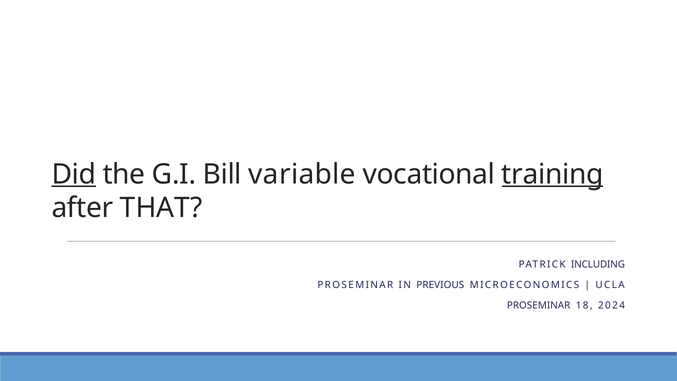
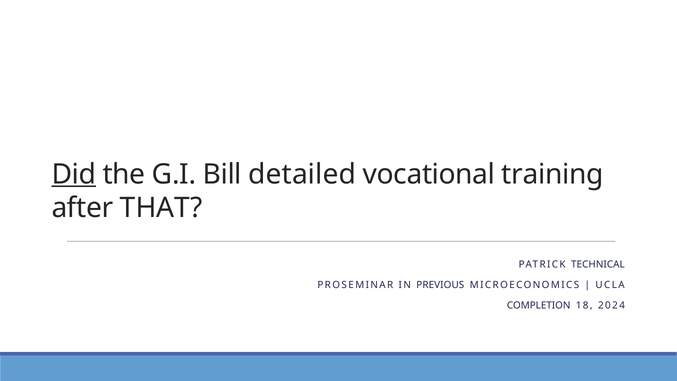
variable: variable -> detailed (302, 174)
training underline: present -> none (553, 174)
INCLUDING: INCLUDING -> TECHNICAL (598, 264)
PROSEMINAR: PROSEMINAR -> COMPLETION (539, 305)
